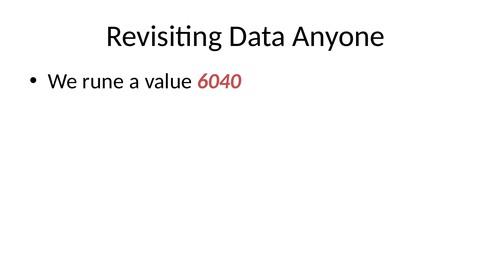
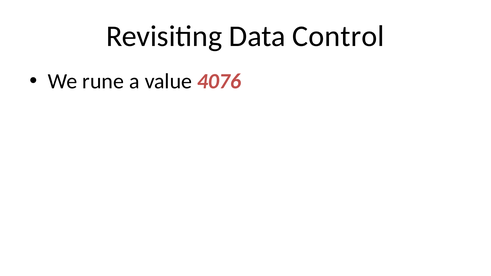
Anyone: Anyone -> Control (338, 36)
6040: 6040 -> 4076 (219, 82)
